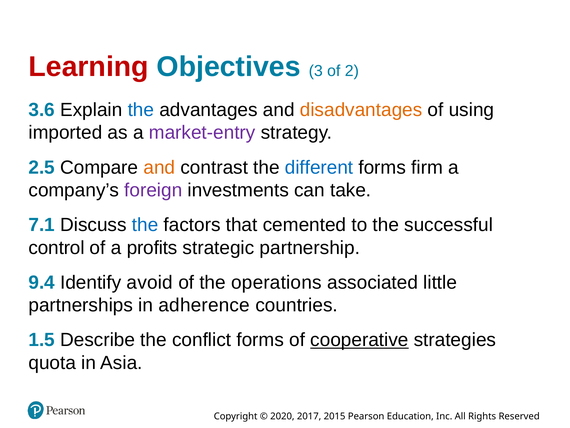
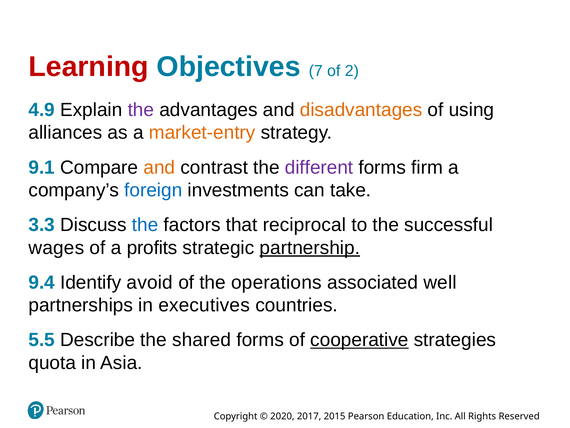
3: 3 -> 7 (316, 71)
3.6: 3.6 -> 4.9 (42, 110)
the colour: blue -> purple (141, 110)
imported: imported -> alliances (65, 133)
market-entry colour: purple -> orange (202, 133)
2.5: 2.5 -> 9.1 (42, 167)
different colour: blue -> purple (319, 167)
foreign colour: purple -> blue (153, 190)
7.1: 7.1 -> 3.3 (42, 225)
cemented: cemented -> reciprocal (304, 225)
control: control -> wages (56, 247)
partnership underline: none -> present (310, 247)
little: little -> well (440, 282)
adherence: adherence -> executives (204, 305)
1.5: 1.5 -> 5.5 (42, 340)
conflict: conflict -> shared (202, 340)
